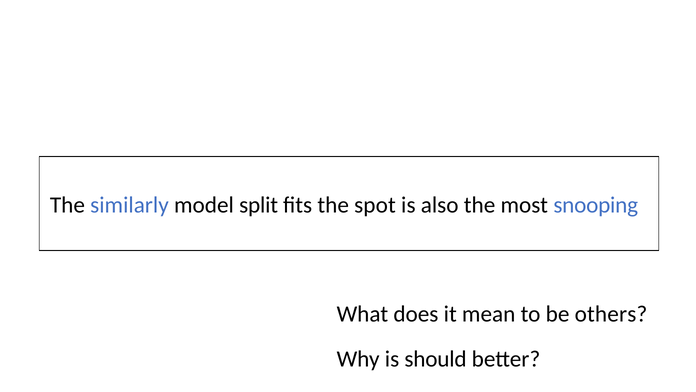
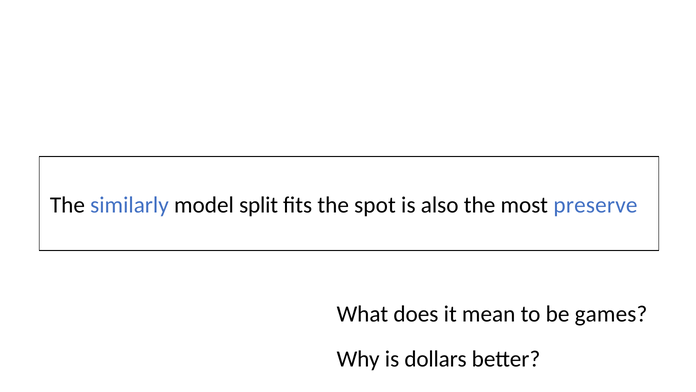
snooping: snooping -> preserve (596, 205)
others: others -> games (611, 313)
should: should -> dollars (436, 359)
